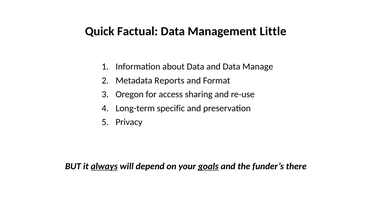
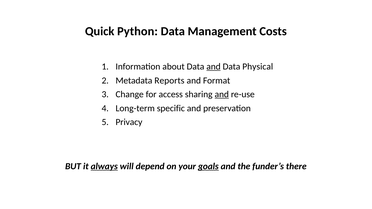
Factual: Factual -> Python (137, 31)
Little: Little -> Costs (273, 31)
and underline: none -> present (213, 67)
Manage: Manage -> Physical (258, 67)
Oregon: Oregon -> Change (130, 94)
and underline: none -> present (222, 94)
